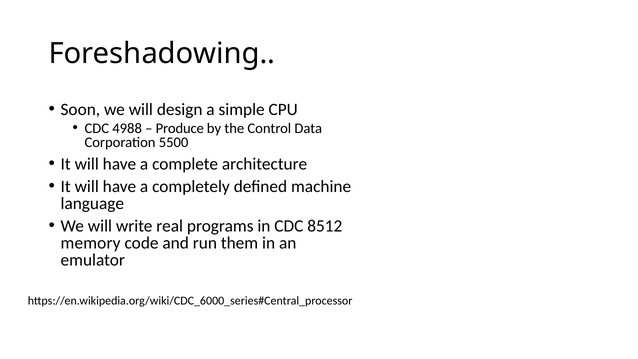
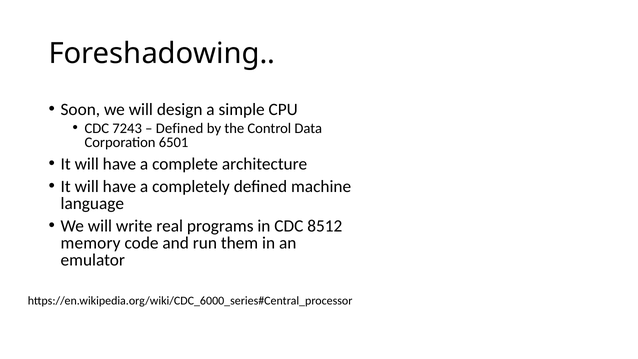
4988: 4988 -> 7243 (127, 128)
Produce: Produce -> Defined (180, 128)
5500: 5500 -> 6501 (174, 142)
